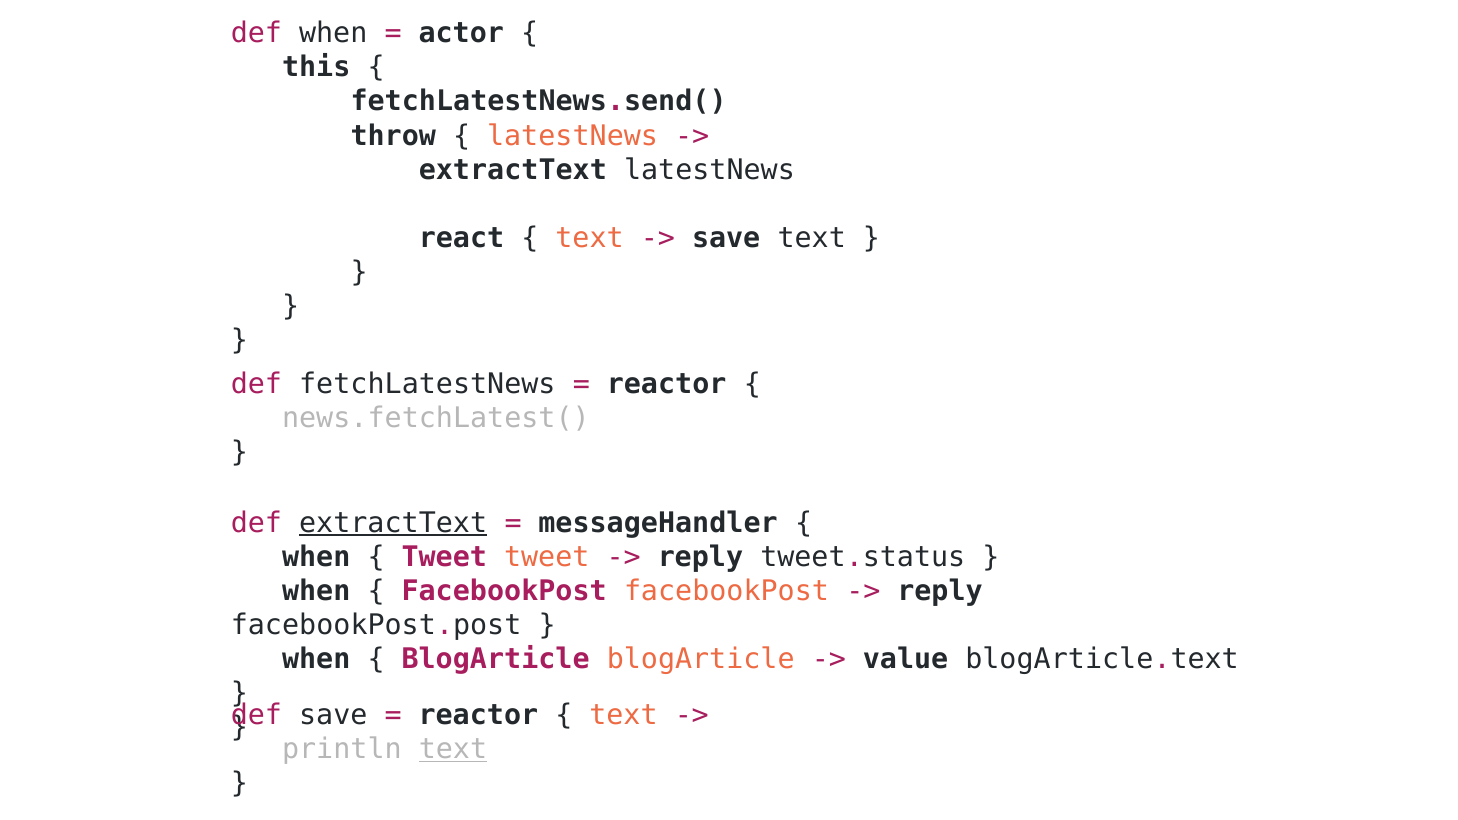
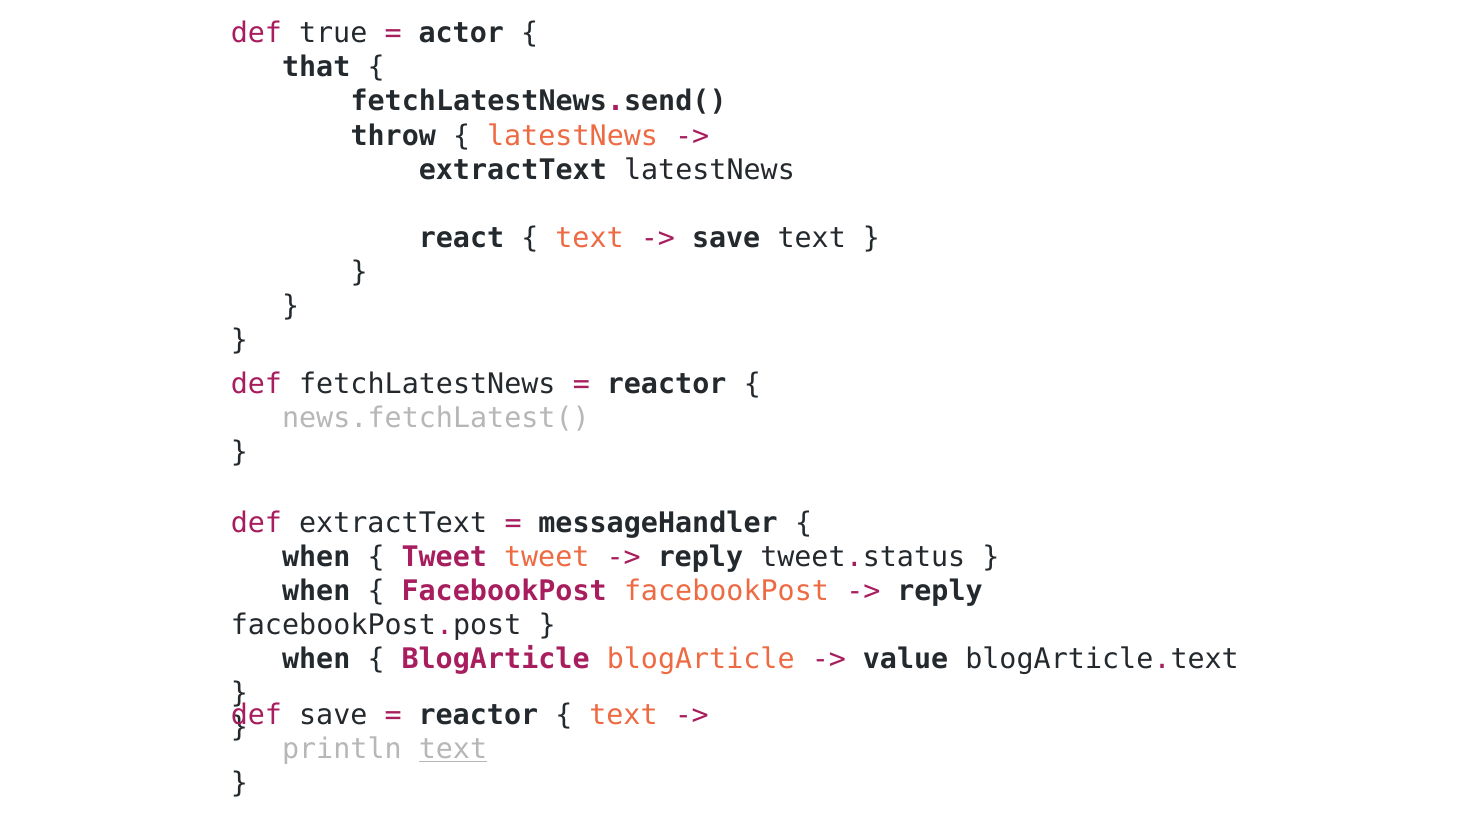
def when: when -> true (333, 34)
this: this -> that (316, 68)
extractText underline: present -> none (393, 523)
